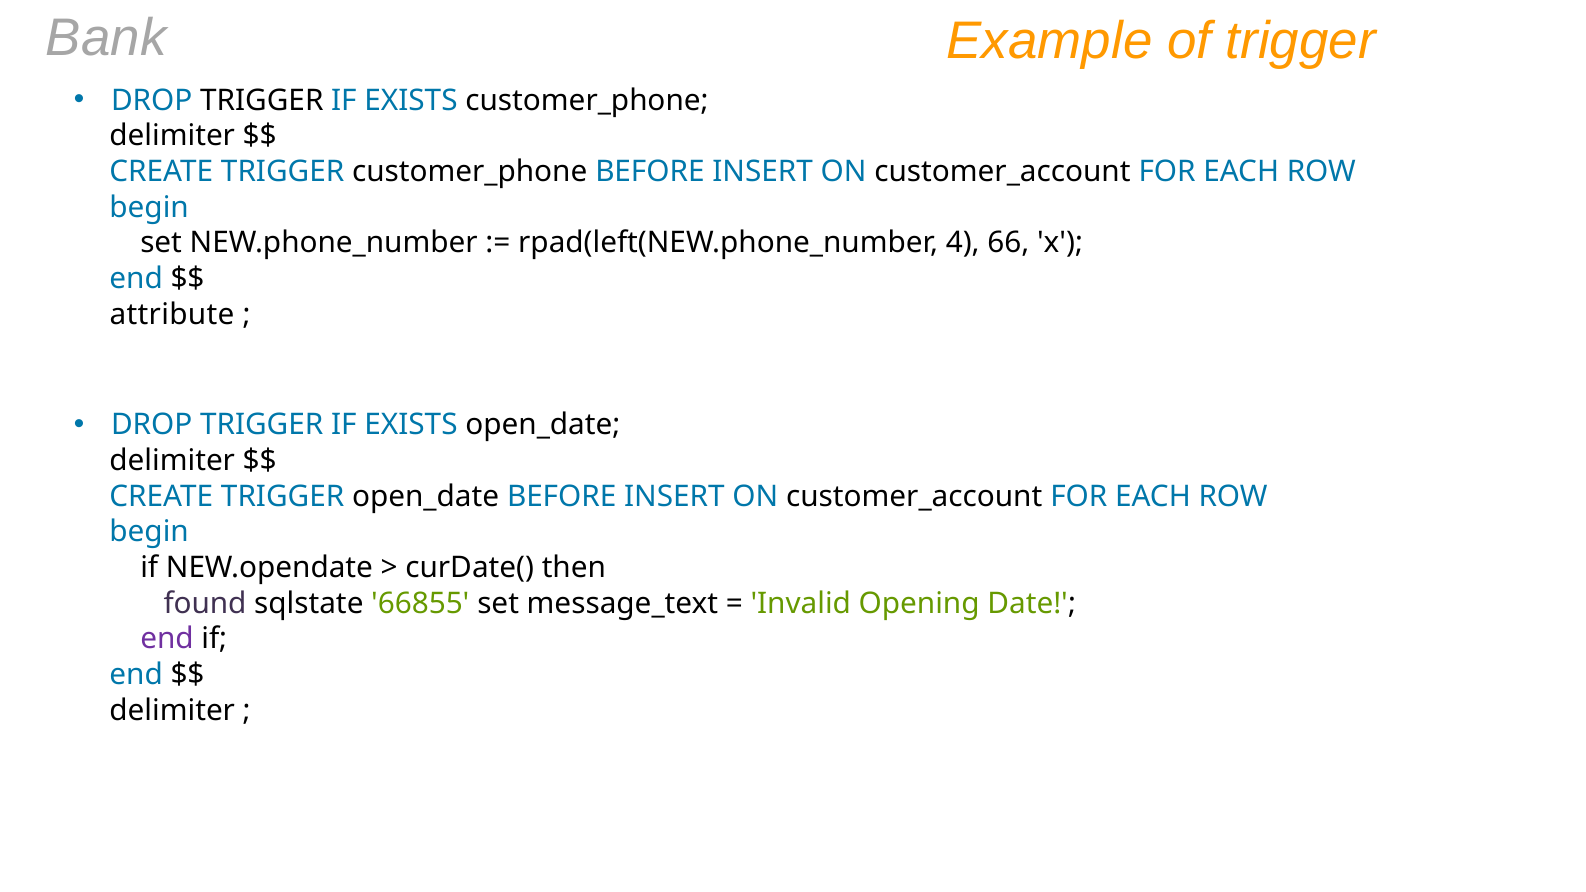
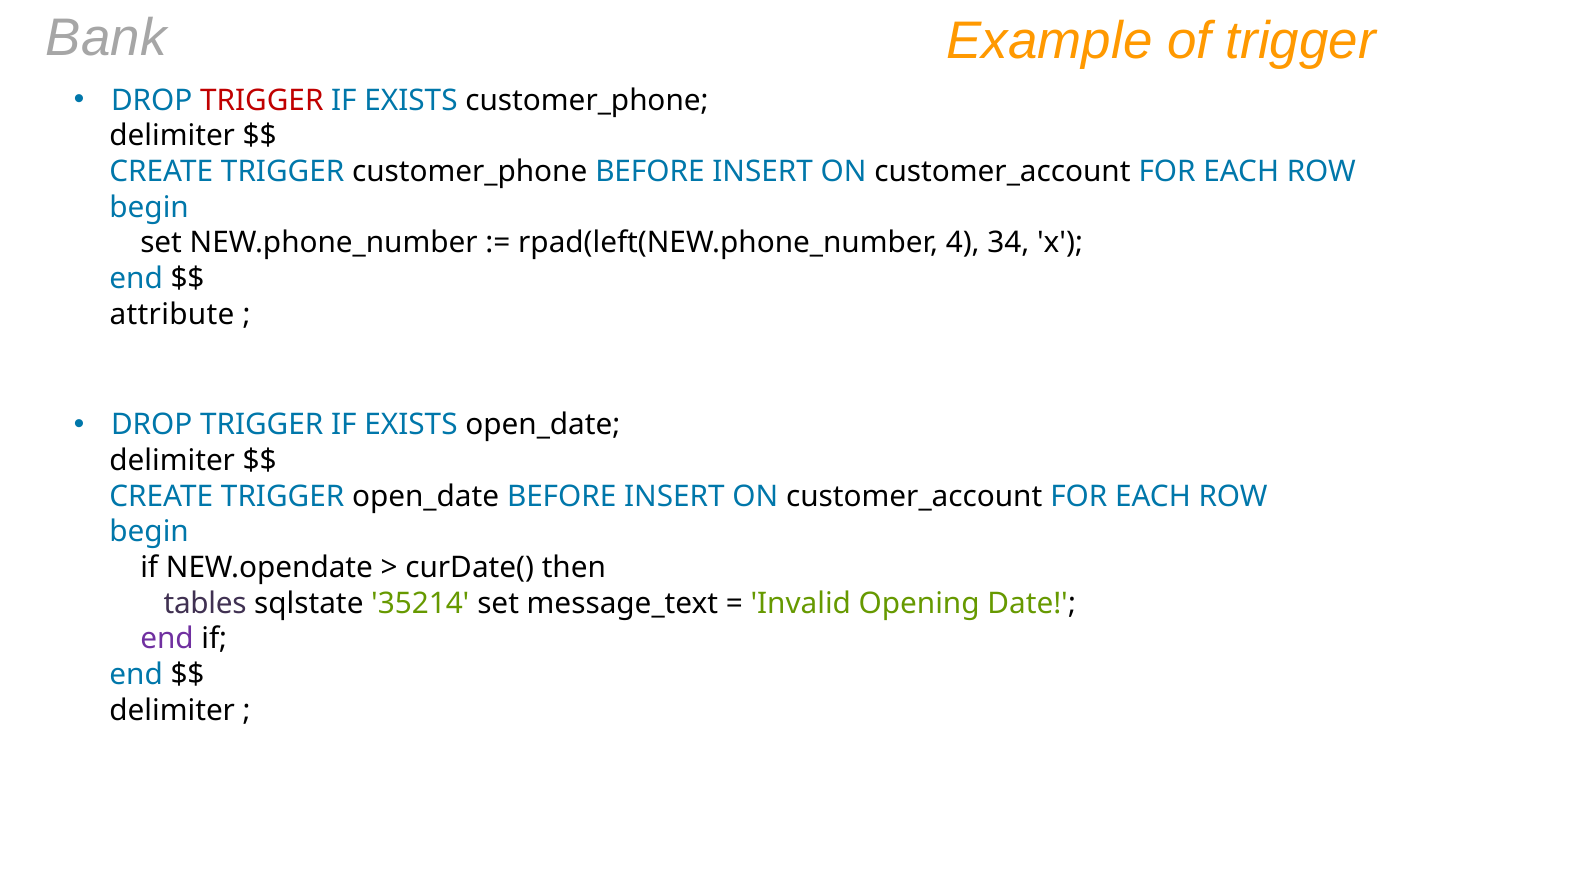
TRIGGER colour: black -> red (262, 100)
66: 66 -> 34 (1008, 243)
found: found -> tables (205, 603)
66855: 66855 -> 35214 (420, 603)
